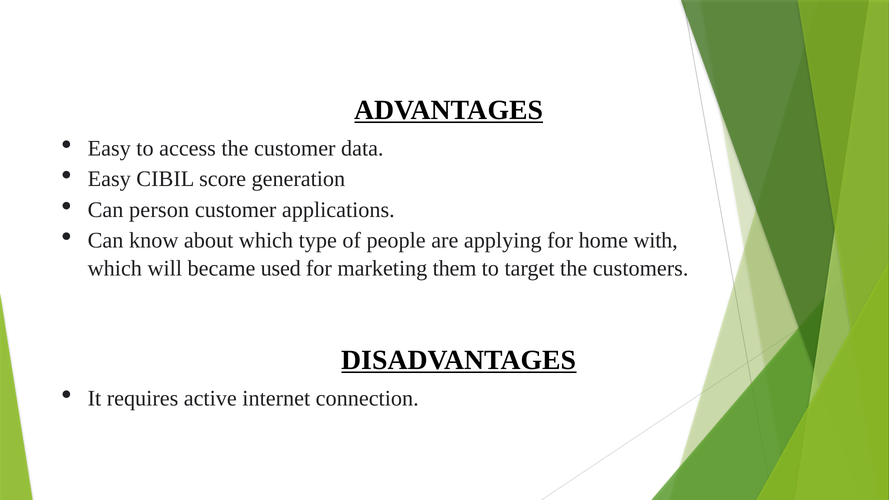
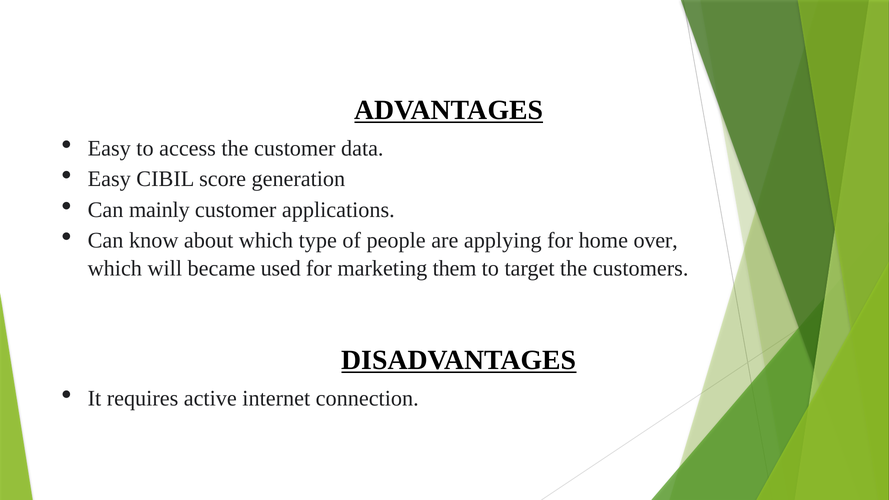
person: person -> mainly (159, 210)
with: with -> over (656, 241)
